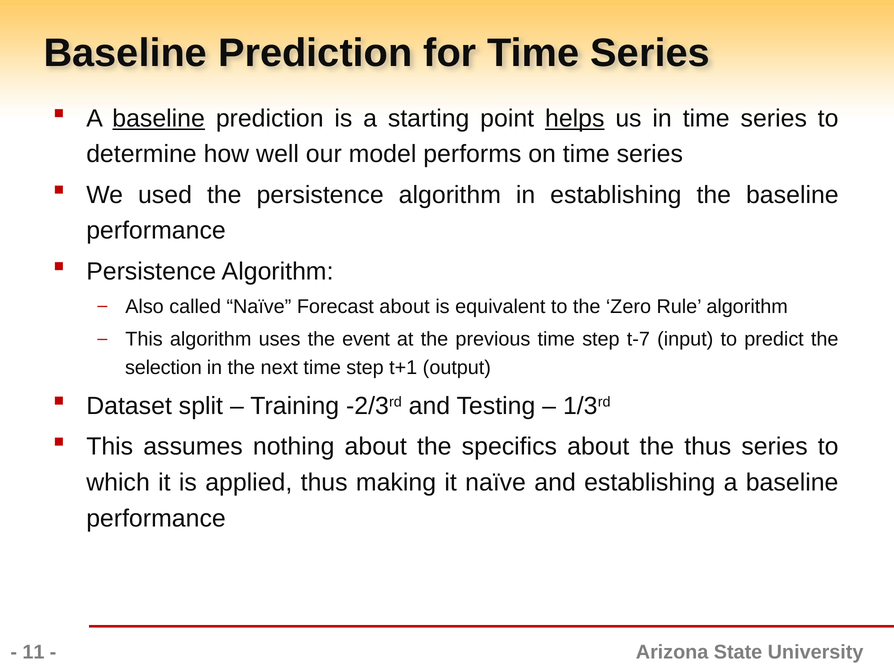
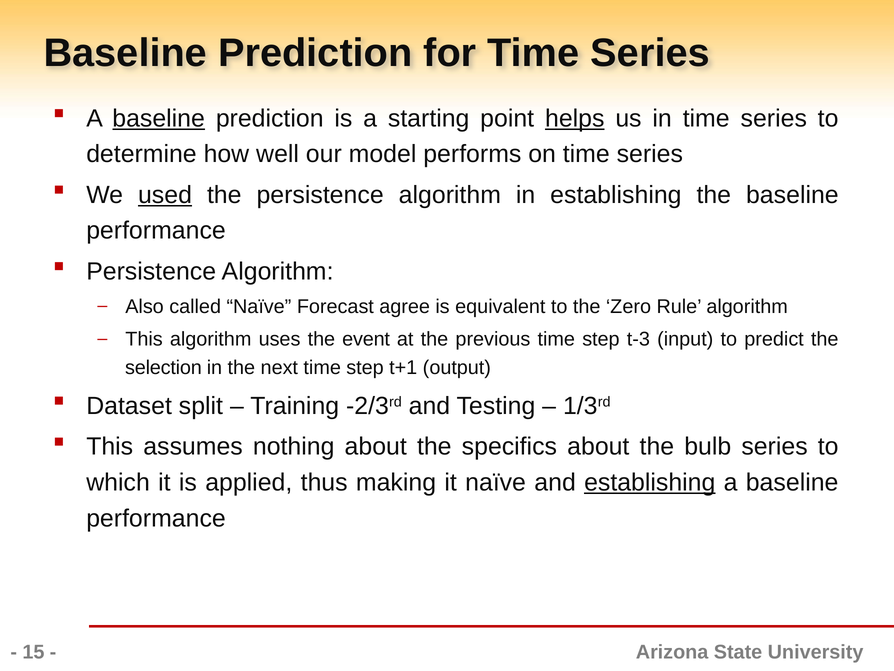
used underline: none -> present (165, 195)
Forecast about: about -> agree (405, 306)
t-7: t-7 -> t-3 (638, 339)
the thus: thus -> bulb (708, 446)
establishing underline: none -> present (650, 482)
11: 11 -> 15 (33, 652)
